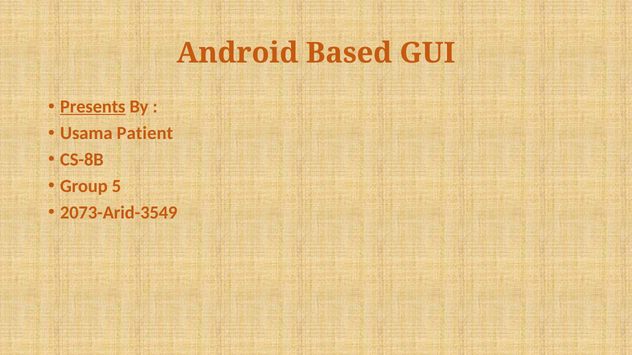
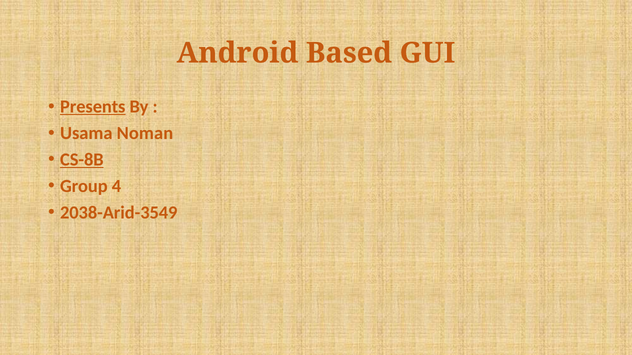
Patient: Patient -> Noman (145, 133)
CS-8B underline: none -> present (82, 160)
5: 5 -> 4 (117, 186)
2073-Arid-3549: 2073-Arid-3549 -> 2038-Arid-3549 (119, 213)
